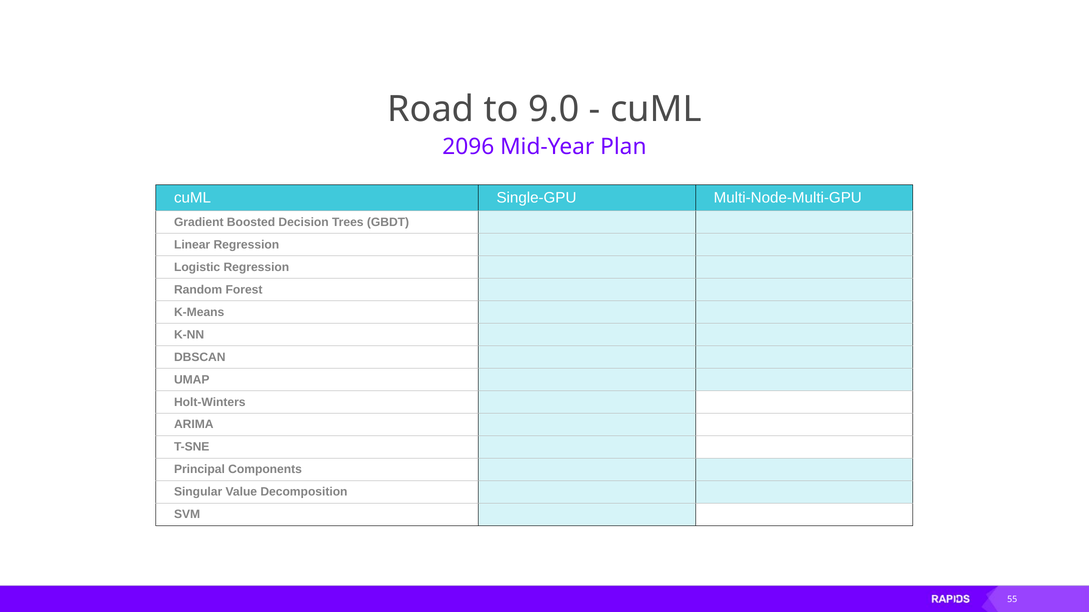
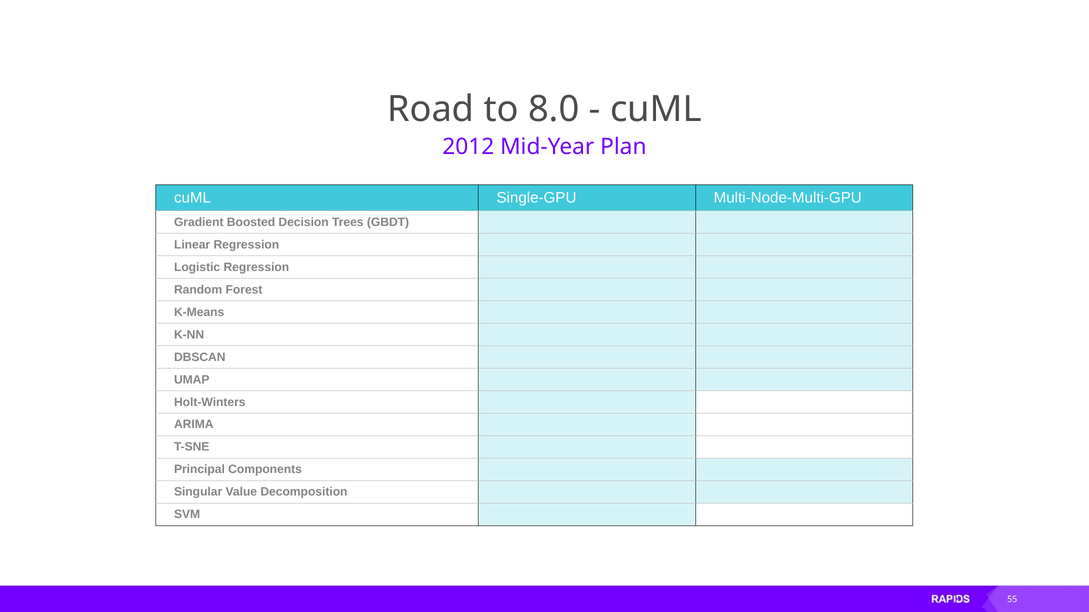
9.0: 9.0 -> 8.0 (554, 109)
2096: 2096 -> 2012 (468, 147)
